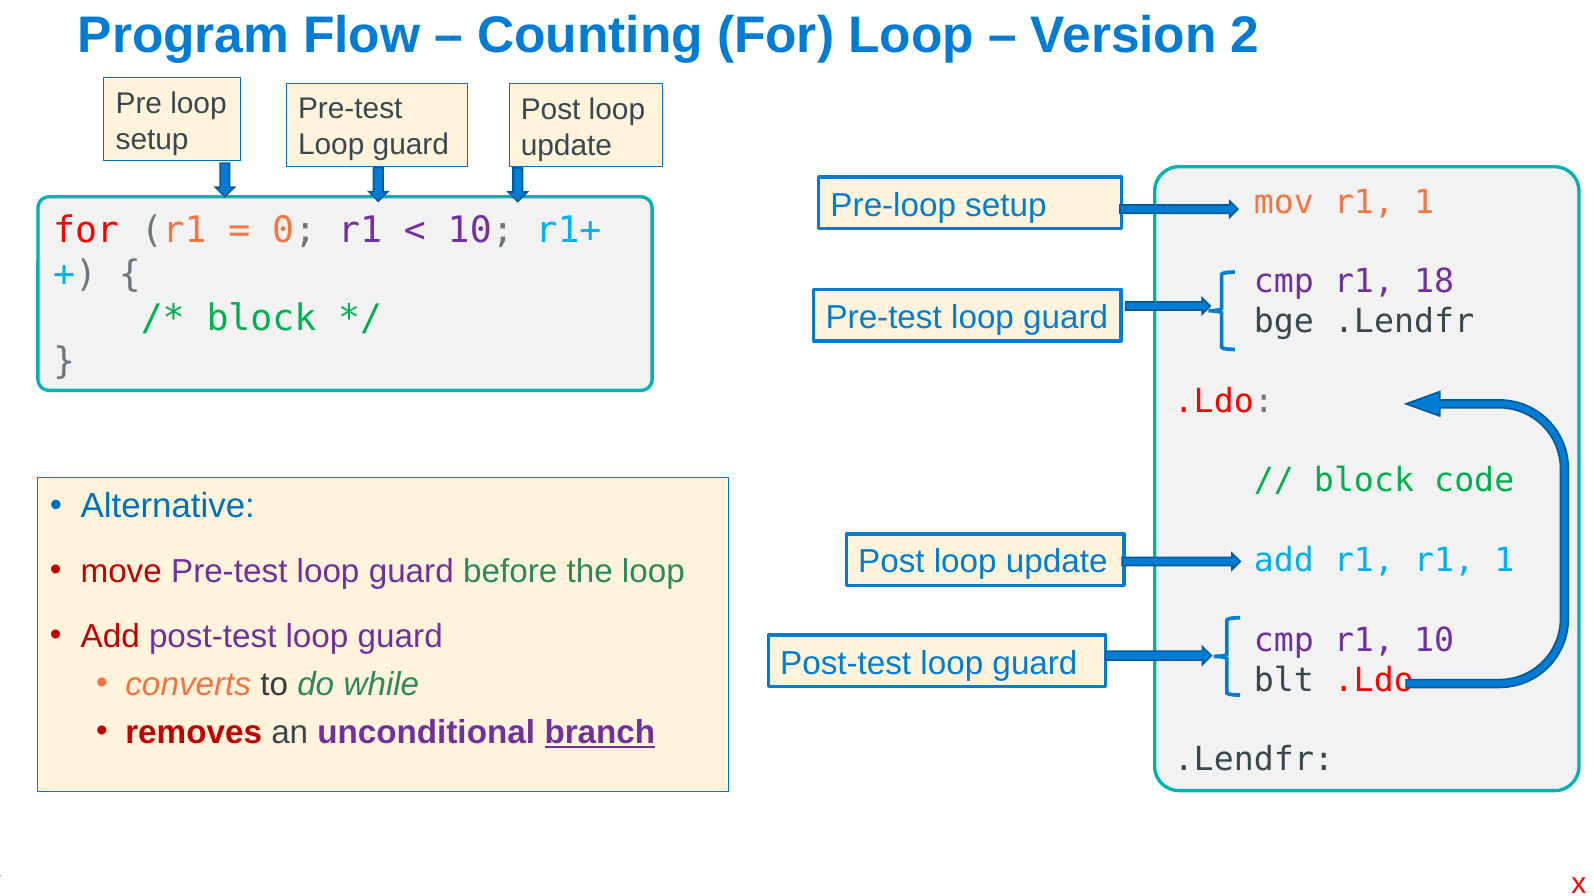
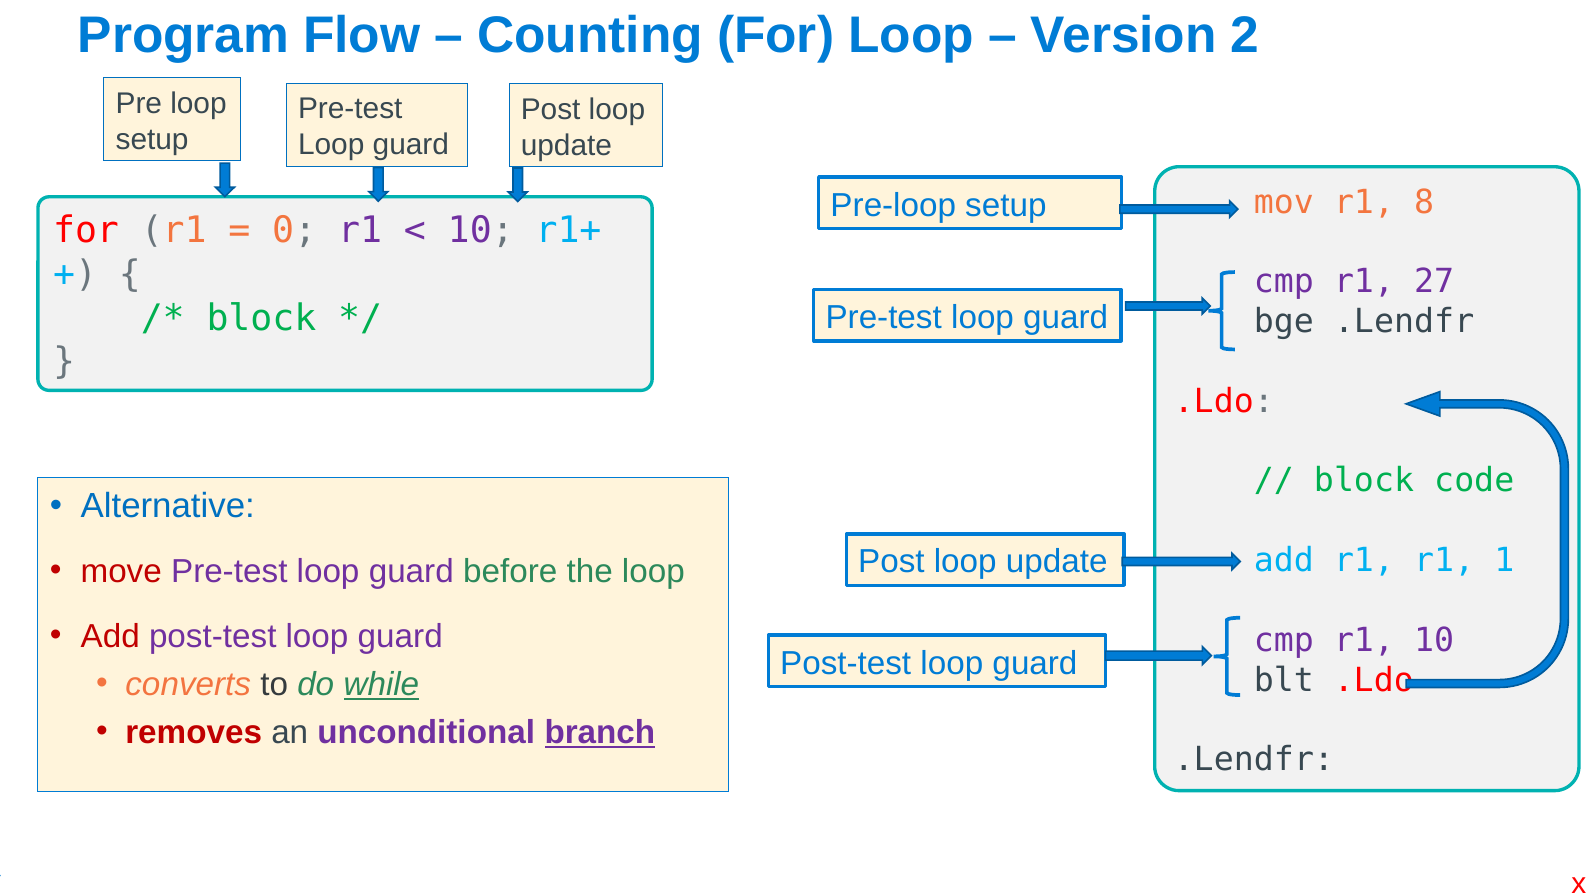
mov r1 1: 1 -> 8 (1424, 202)
18: 18 -> 27 (1434, 282)
while underline: none -> present (381, 685)
